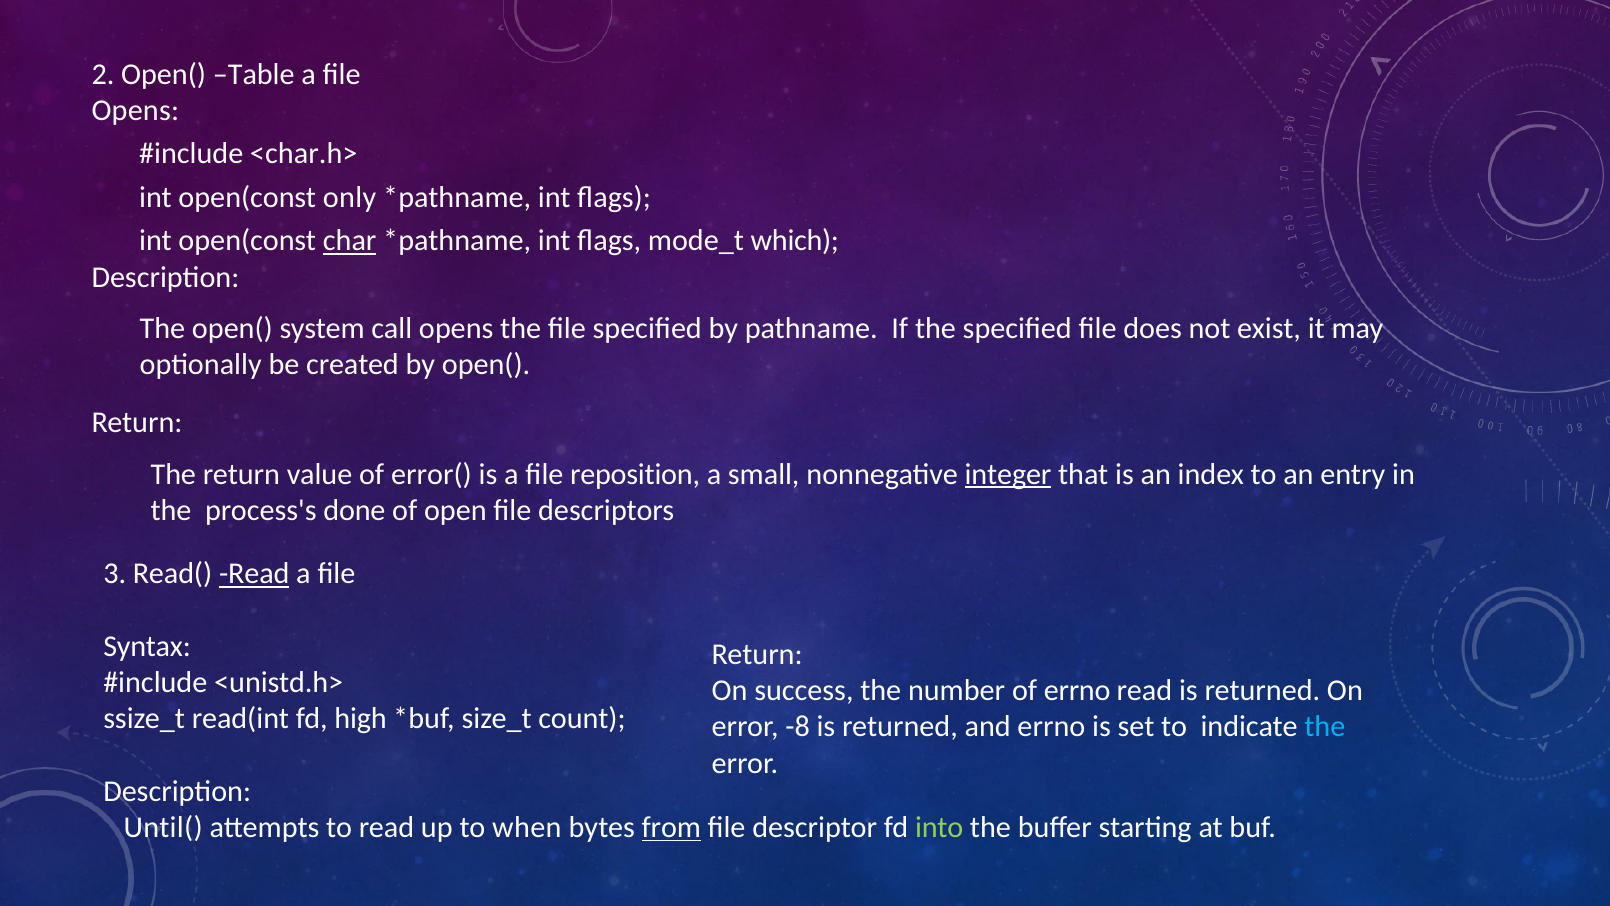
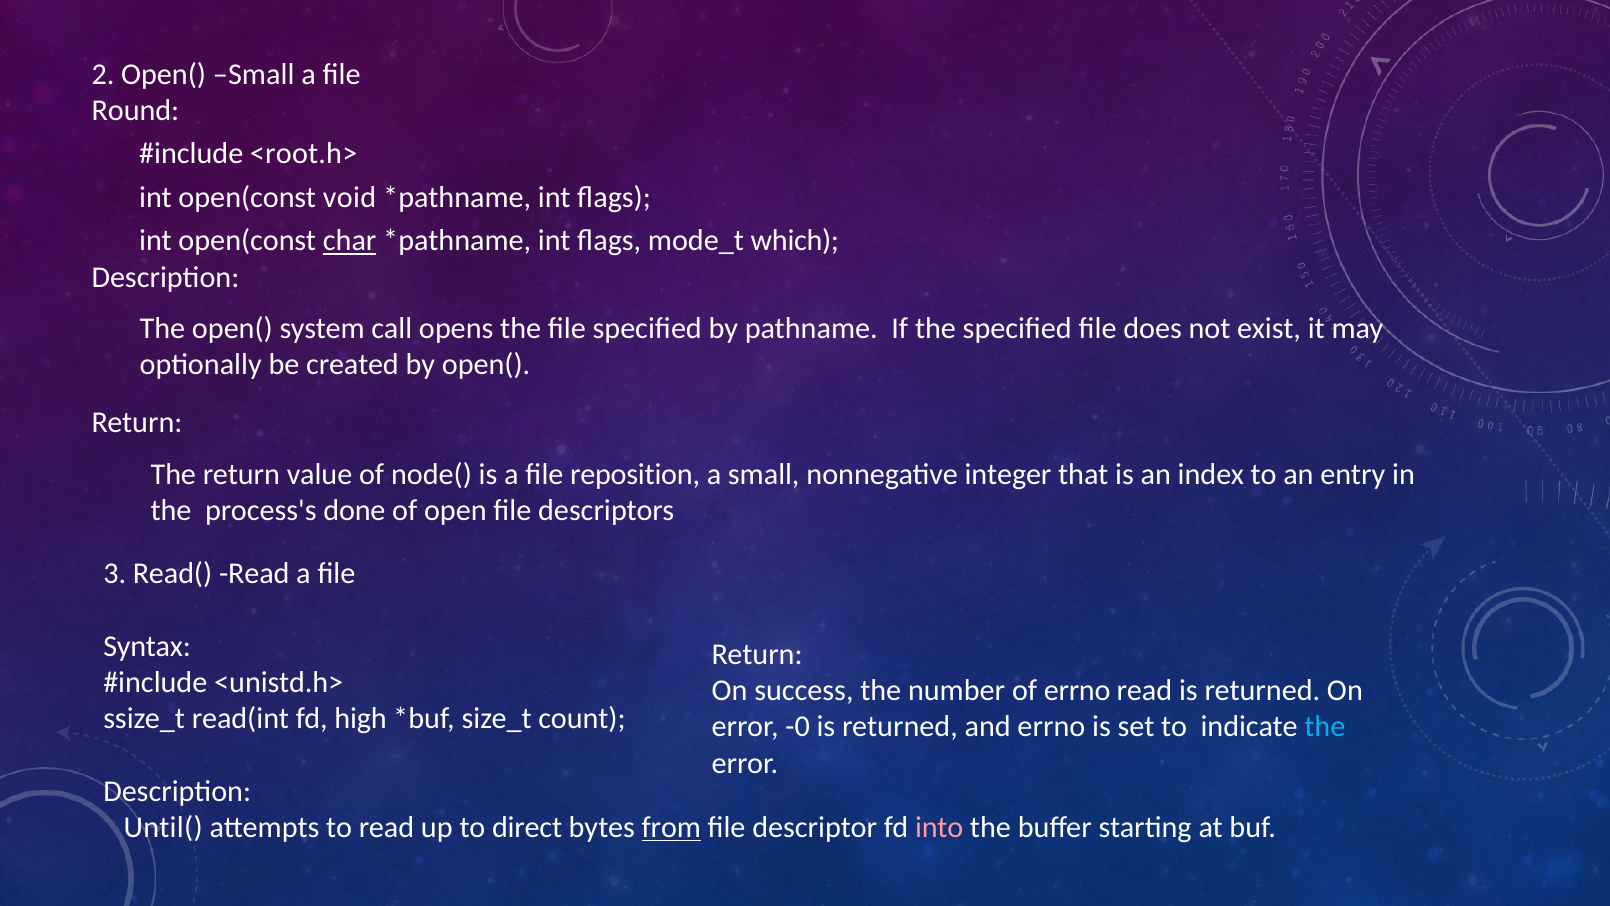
Open( Table: Table -> Small (254, 74)
Opens: Opens -> Round (135, 110)
<char.h>: <char.h> -> <root.h> (304, 154)
only: only -> void (350, 197)
error(: error( -> node( (431, 474)
integer underline: present -> none (1008, 474)
Read underline: present -> none (254, 574)
-8: -8 -> -0 (798, 727)
when: when -> direct (527, 827)
into colour: light green -> pink (939, 827)
